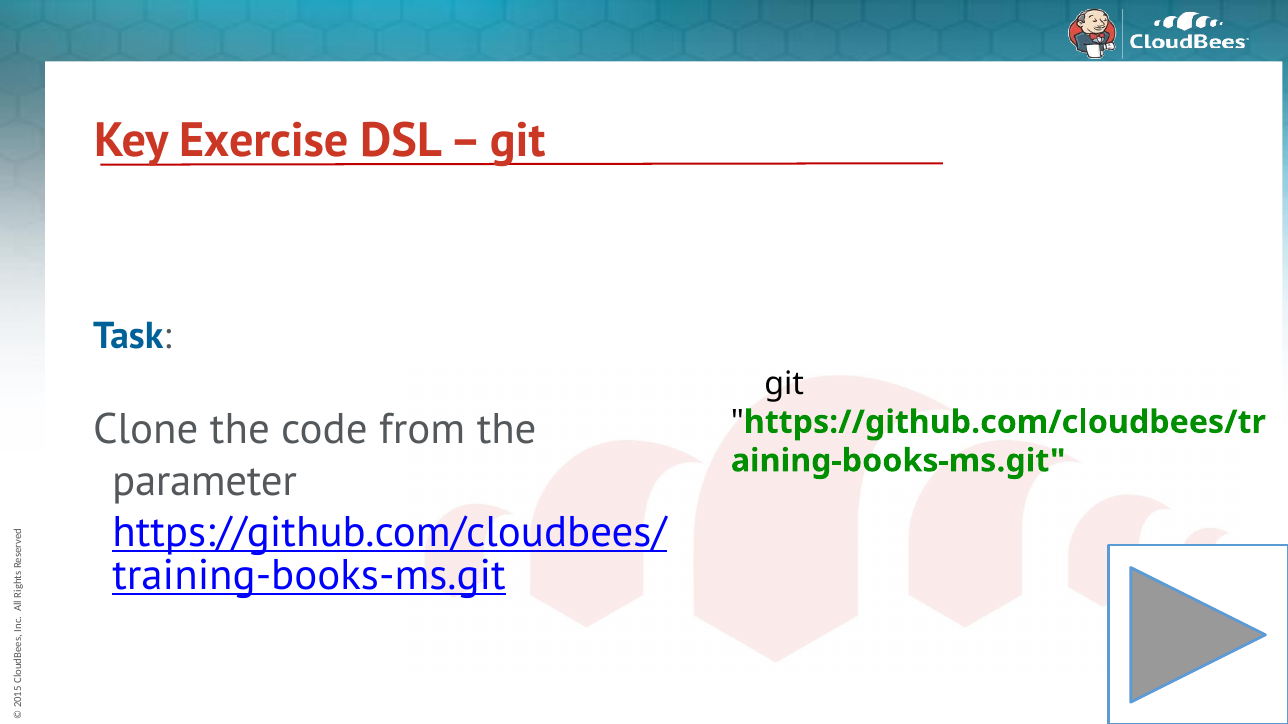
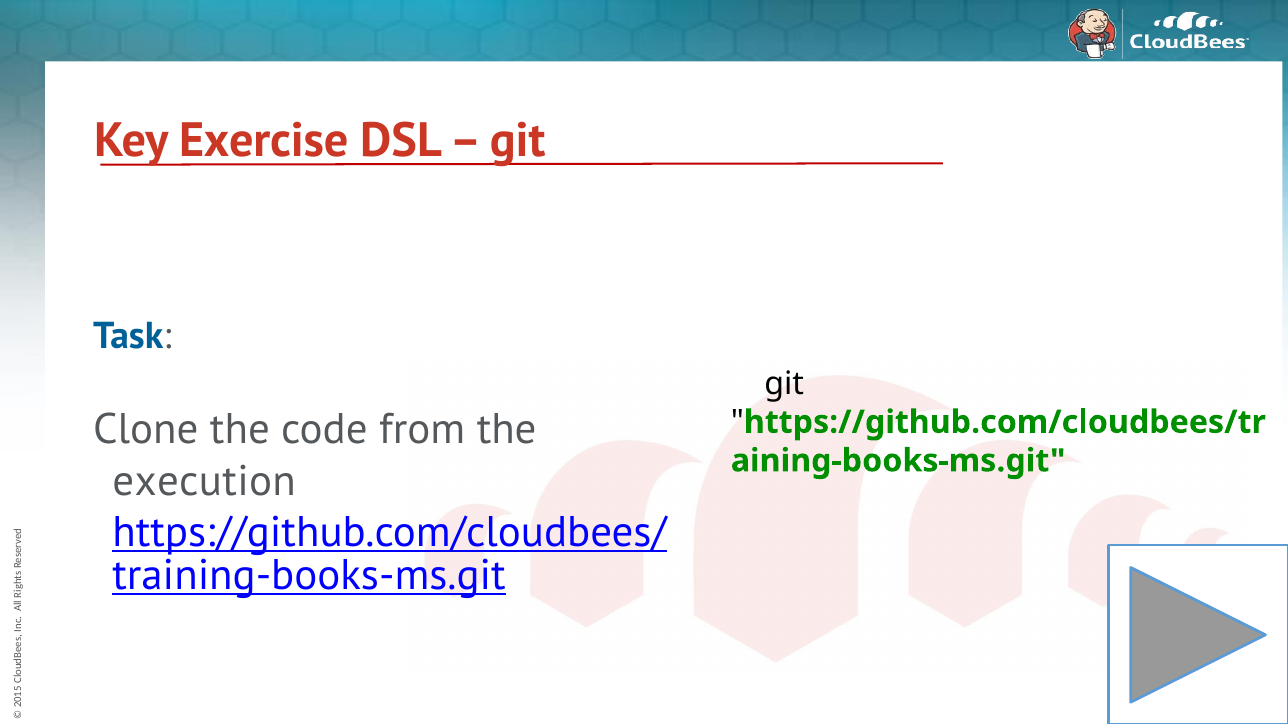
parameter: parameter -> execution (204, 481)
